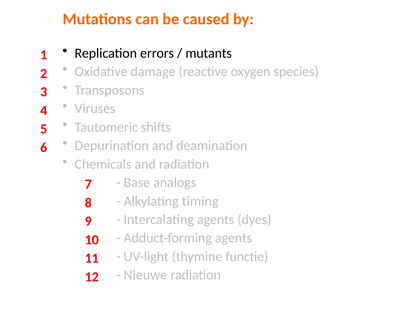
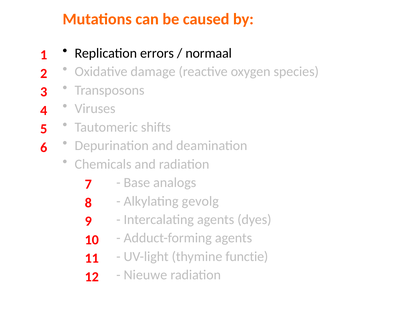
mutants: mutants -> normaal (209, 53)
timing: timing -> gevolg (200, 201)
